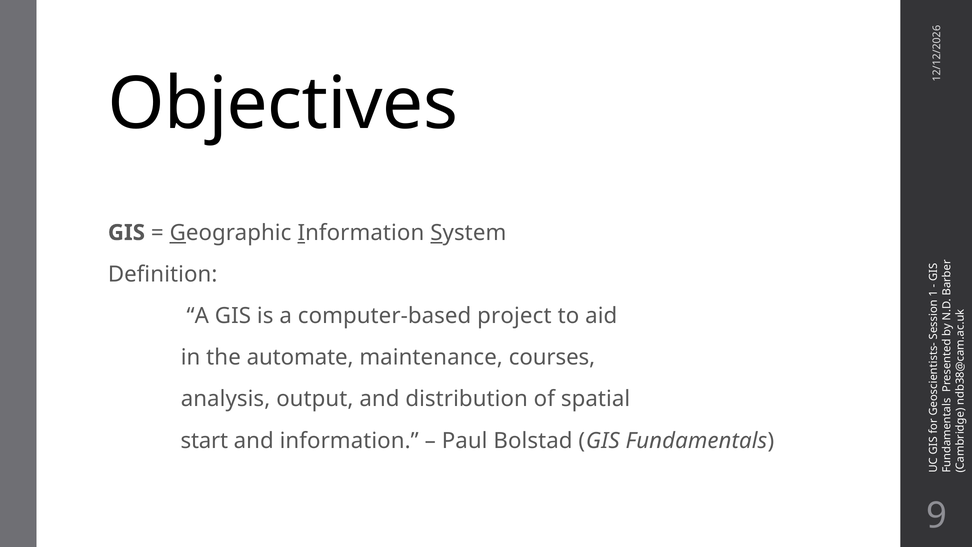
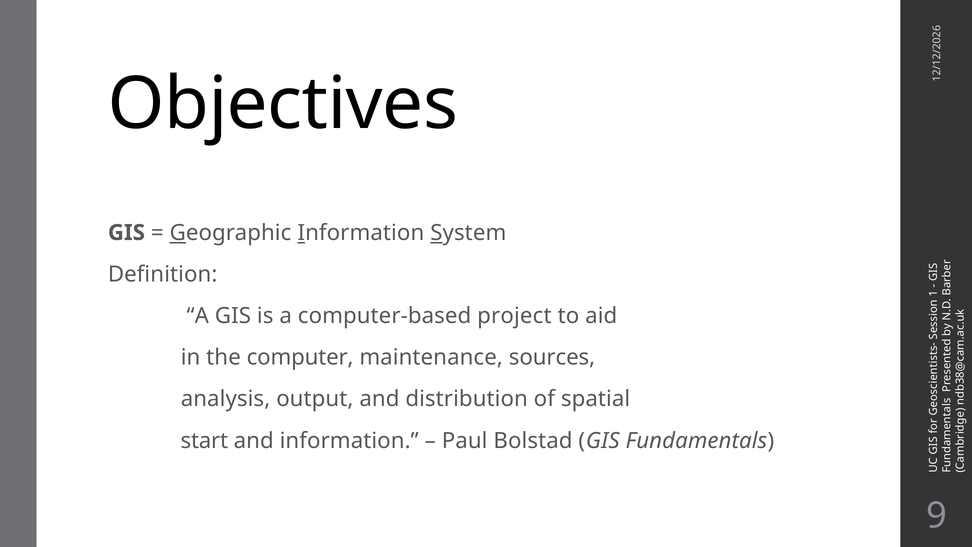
automate: automate -> computer (300, 357)
courses: courses -> sources (552, 357)
